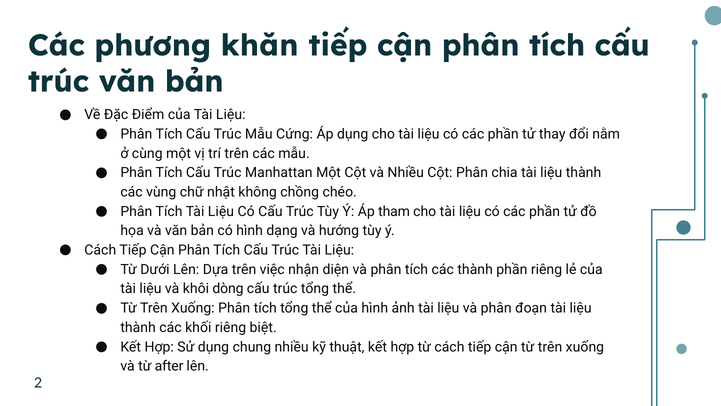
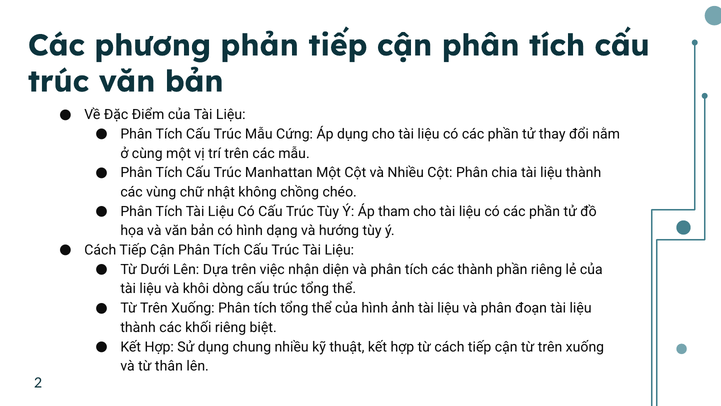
khăn: khăn -> phản (260, 45)
after: after -> thân (169, 366)
